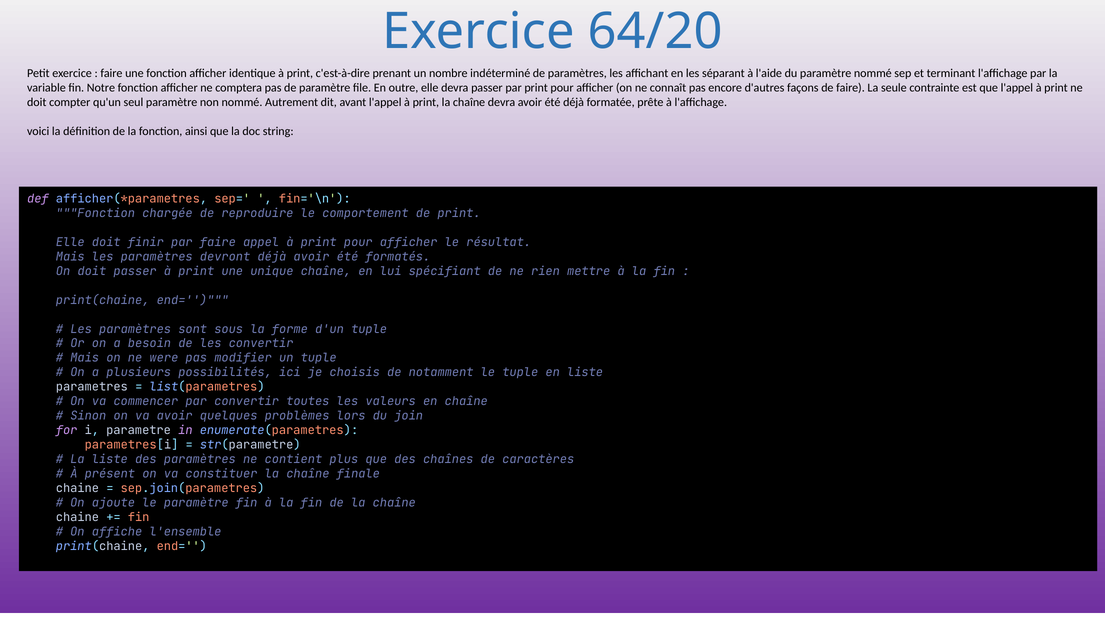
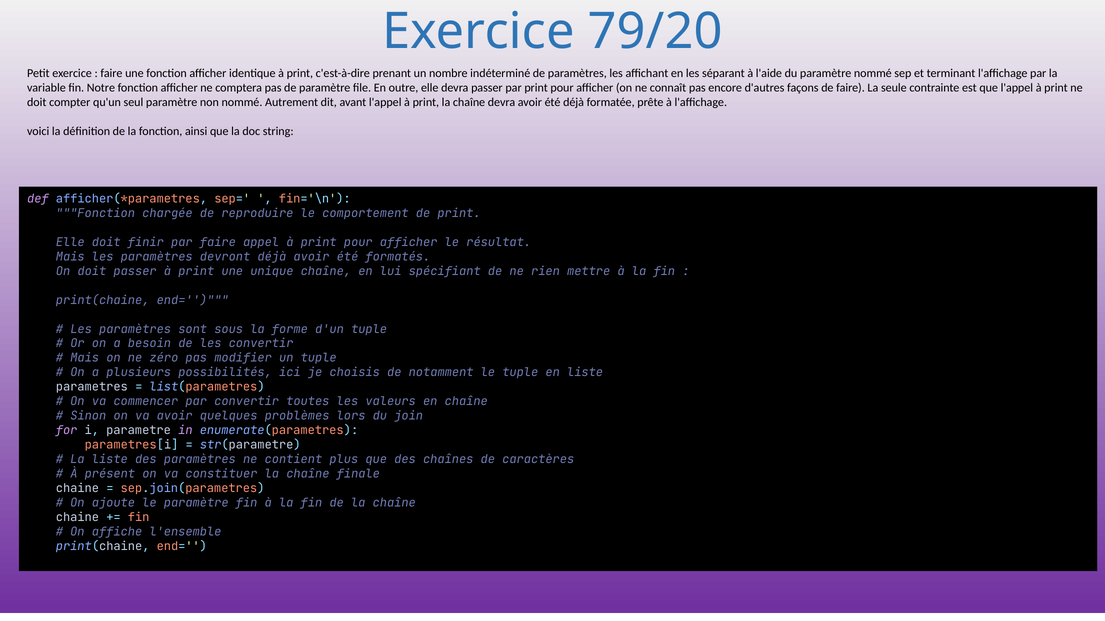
64/20: 64/20 -> 79/20 (655, 32)
were: were -> zéro (164, 358)
